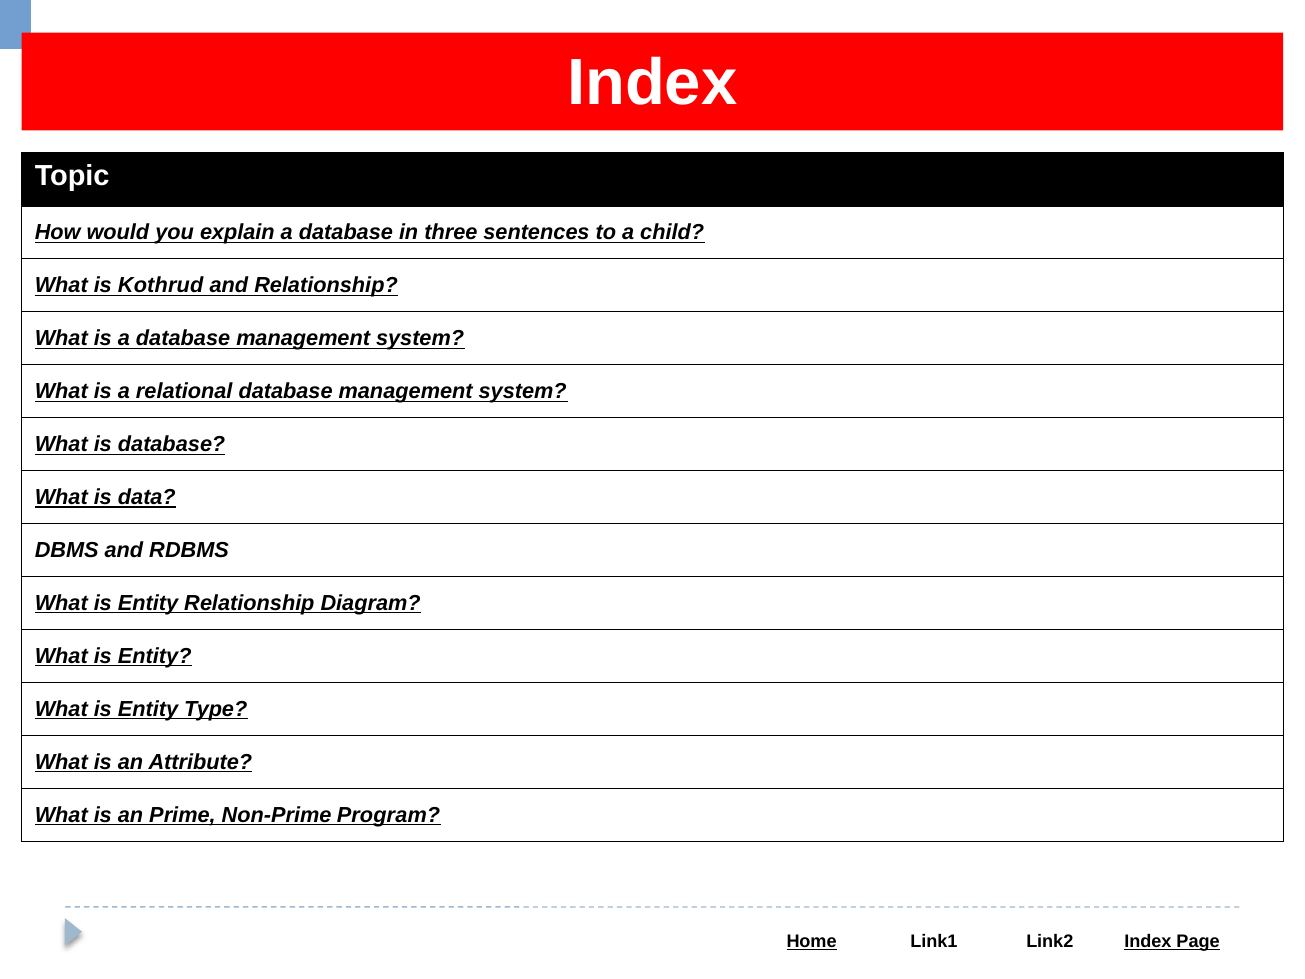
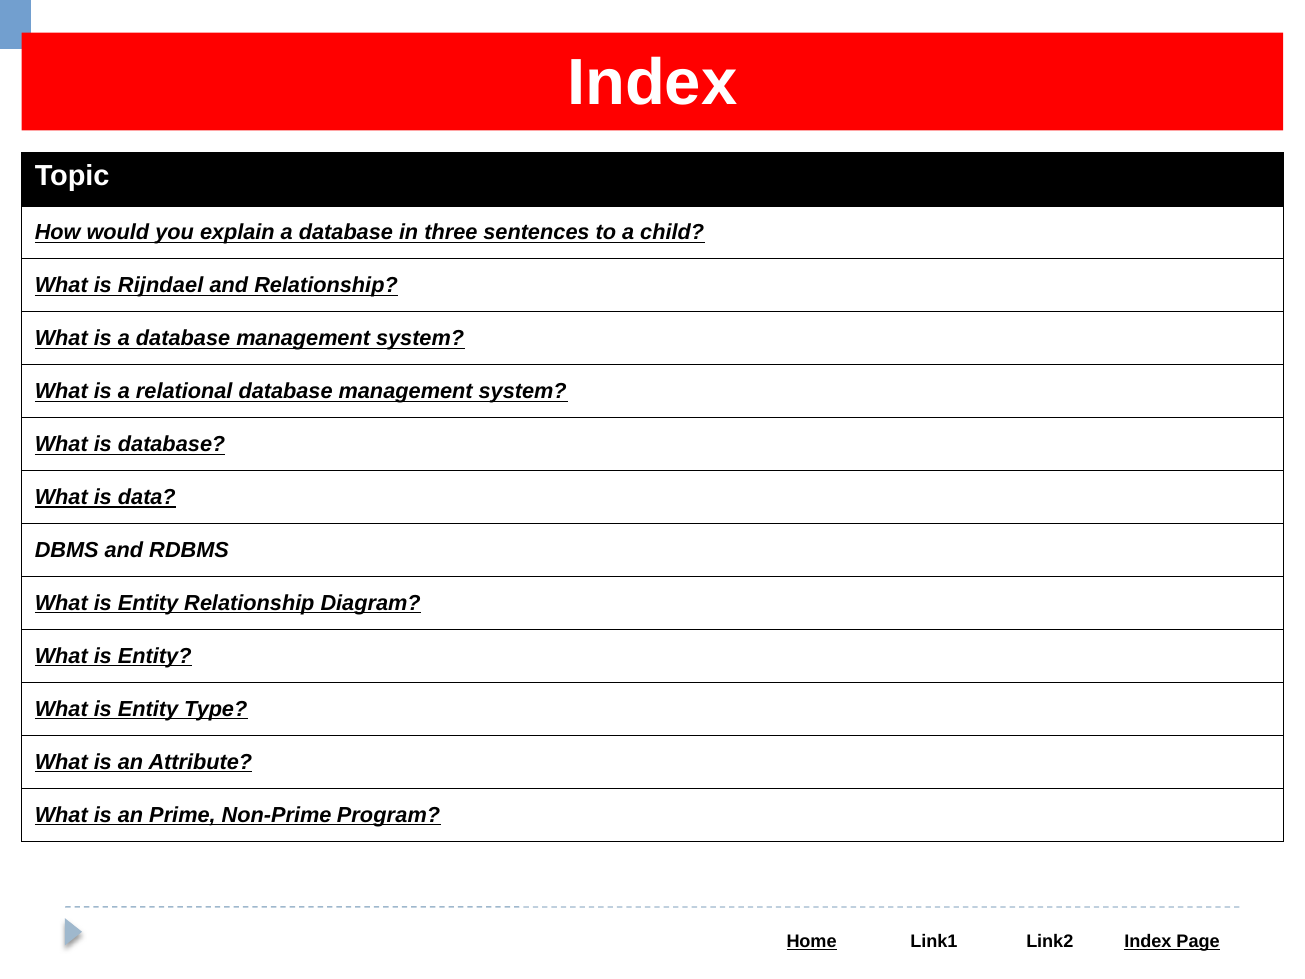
Kothrud: Kothrud -> Rijndael (161, 286)
